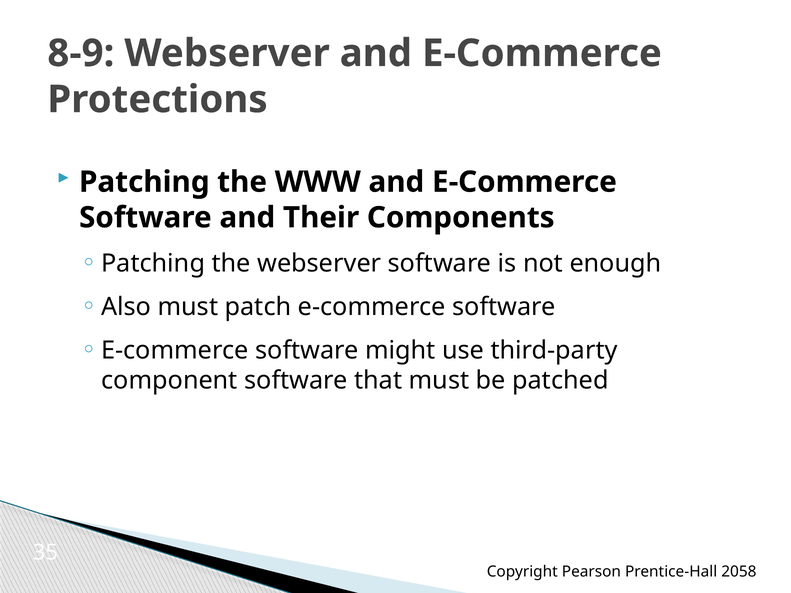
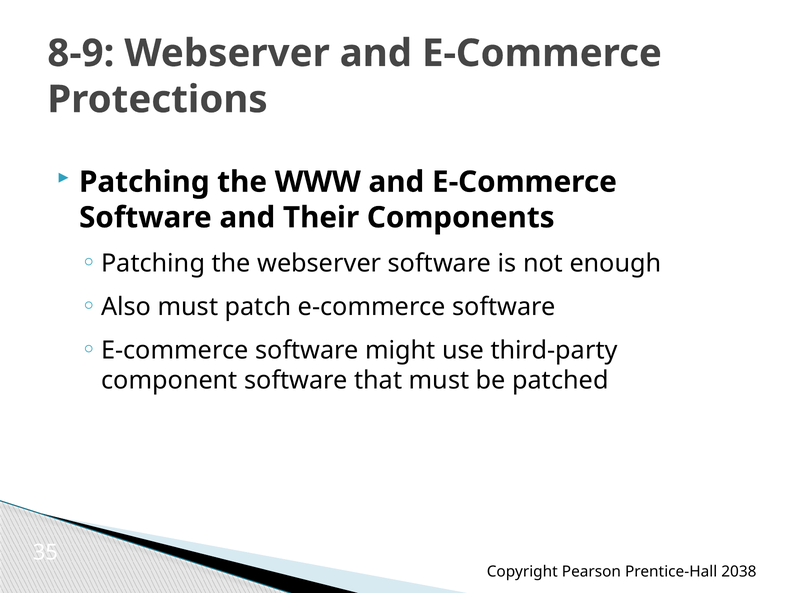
2058: 2058 -> 2038 (739, 572)
